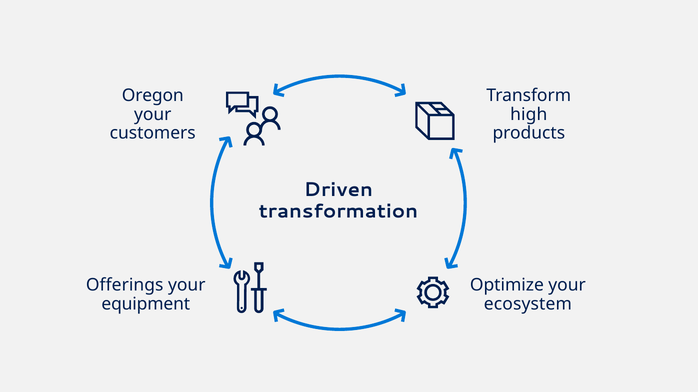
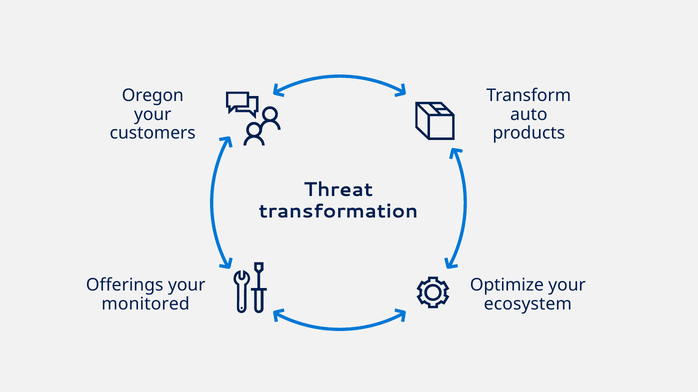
high: high -> auto (529, 114)
Driven: Driven -> Threat (338, 190)
equipment: equipment -> monitored (146, 304)
